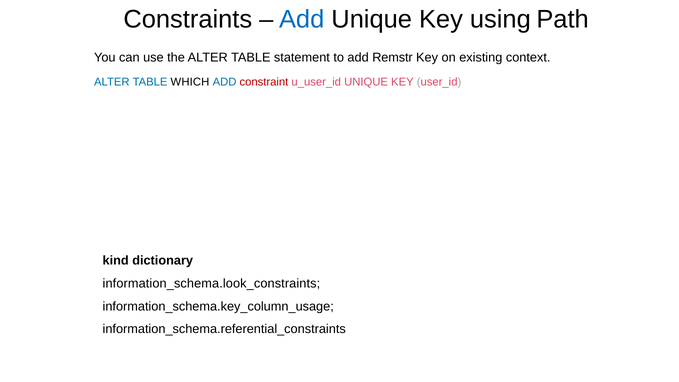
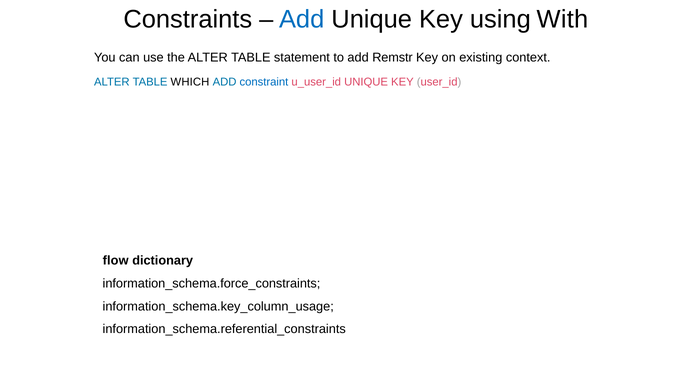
Path: Path -> With (562, 20)
constraint colour: red -> blue (264, 82)
kind: kind -> flow (116, 260)
information_schema.look_constraints: information_schema.look_constraints -> information_schema.force_constraints (211, 283)
